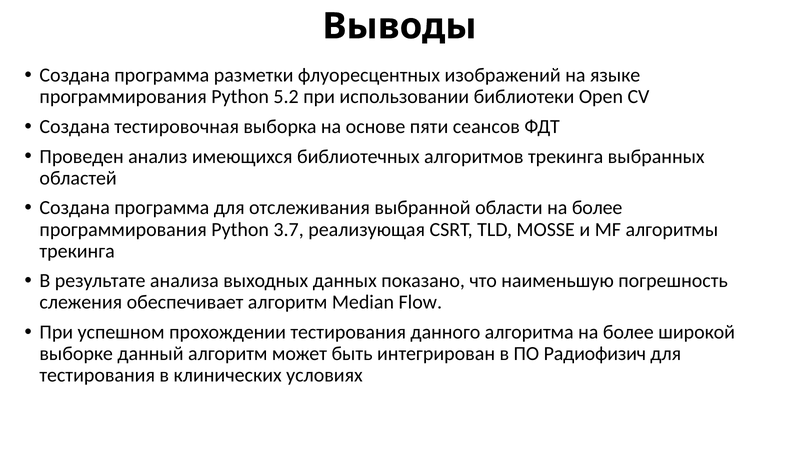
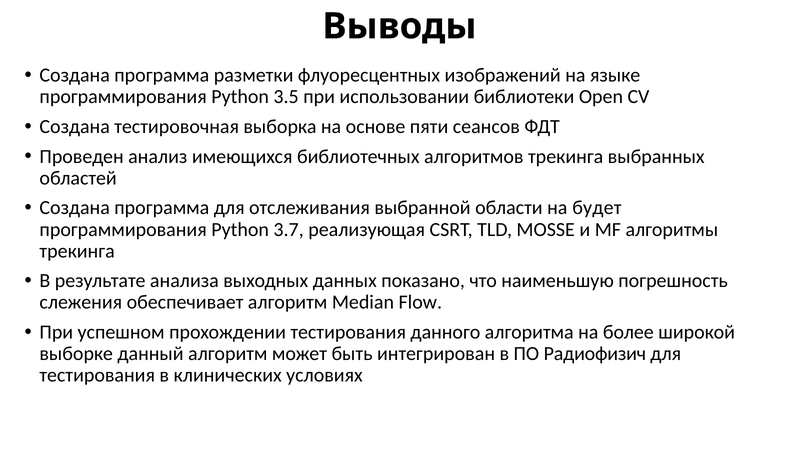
5.2: 5.2 -> 3.5 (286, 97)
области на более: более -> будет (597, 208)
